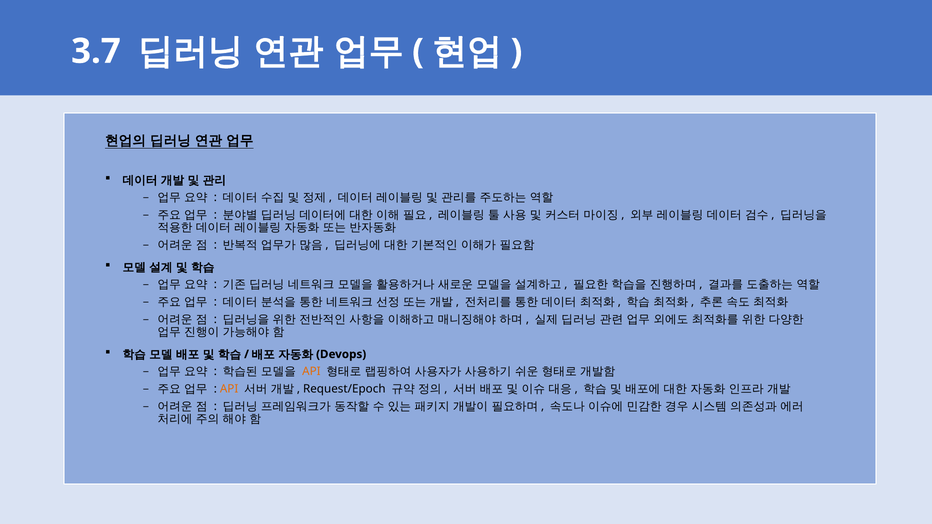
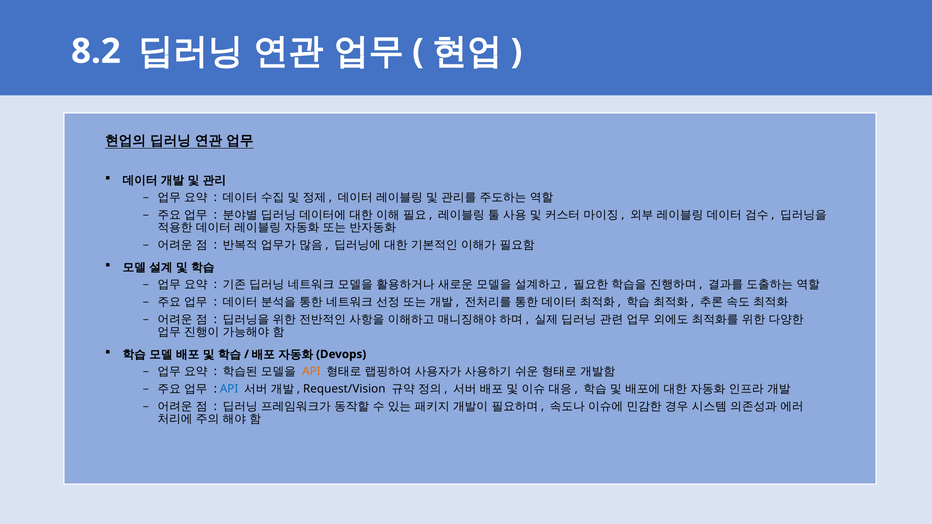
3.7: 3.7 -> 8.2 (96, 51)
API colour: orange -> blue (229, 389)
Request/Epoch: Request/Epoch -> Request/Vision (344, 389)
